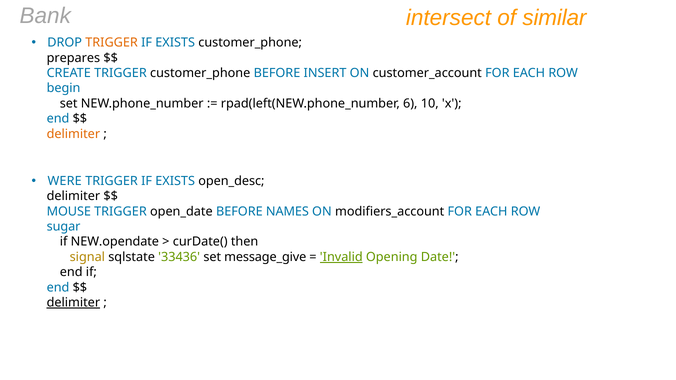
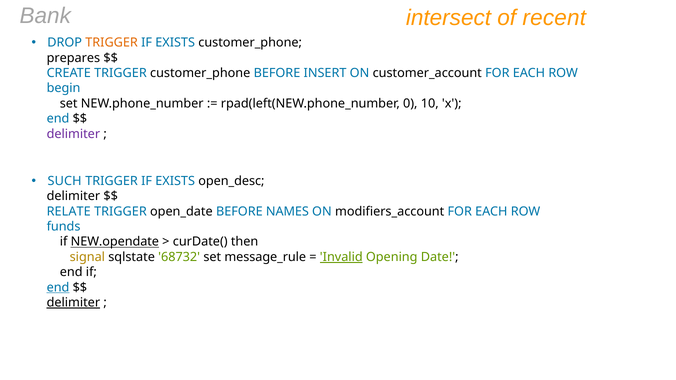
similar: similar -> recent (554, 18)
6: 6 -> 0 (410, 104)
delimiter colour: orange -> purple (73, 134)
WERE: WERE -> SUCH (65, 181)
MOUSE: MOUSE -> RELATE (69, 212)
sugar: sugar -> funds (64, 227)
NEW.opendate underline: none -> present (115, 242)
33436: 33436 -> 68732 (179, 257)
message_give: message_give -> message_rule (265, 257)
end underline: none -> present (58, 288)
